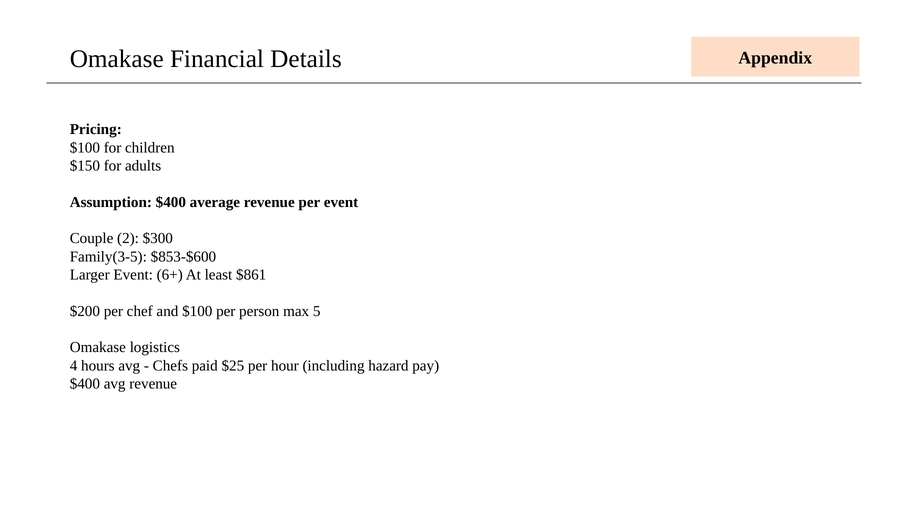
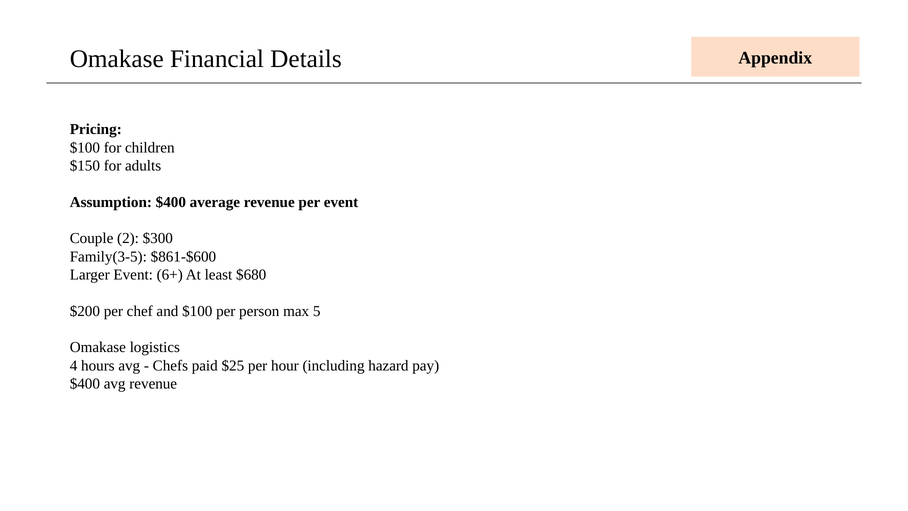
$853-$600: $853-$600 -> $861-$600 (183, 256)
$861: $861 -> $680 (251, 275)
